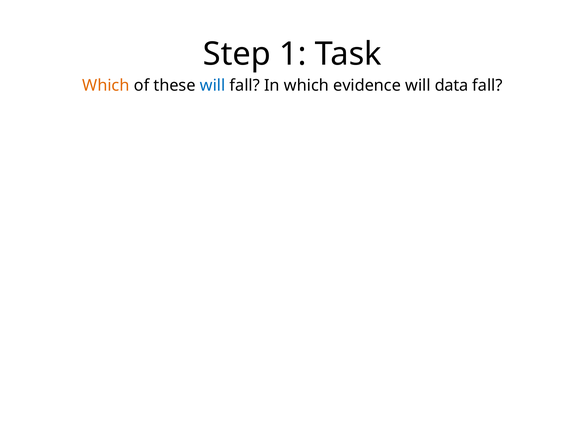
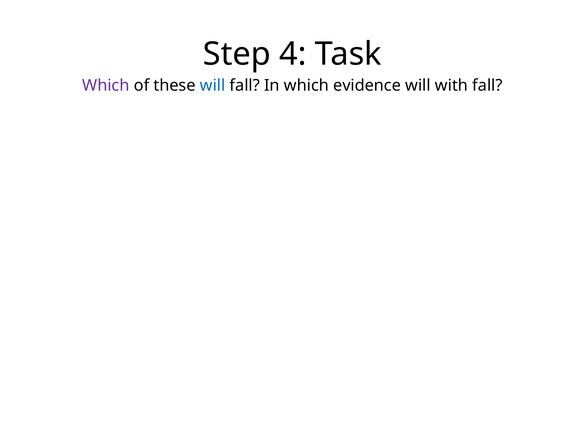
1: 1 -> 4 (293, 54)
Which colour: orange -> purple (106, 86)
data: data -> with (451, 86)
